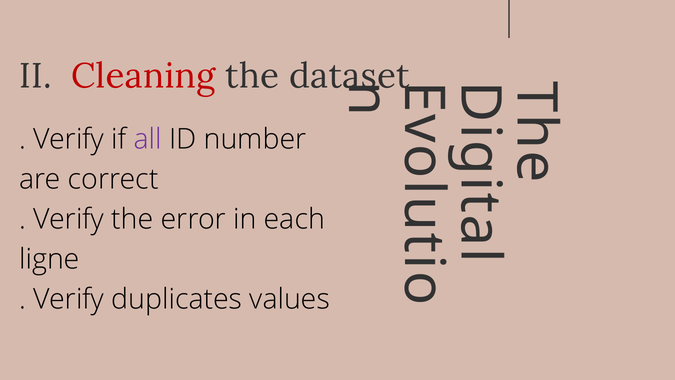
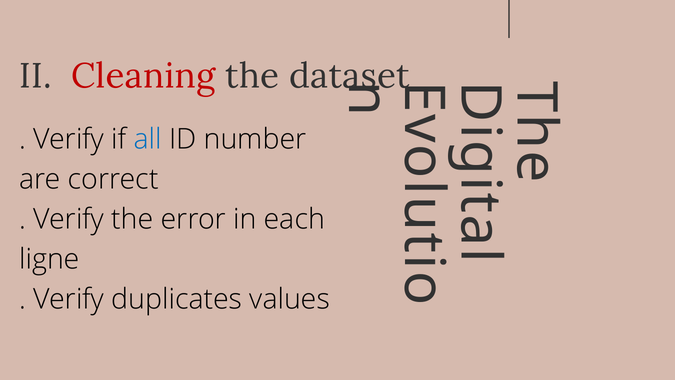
all colour: purple -> blue (148, 139)
